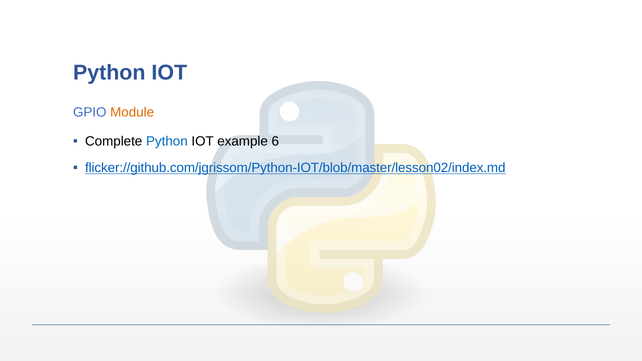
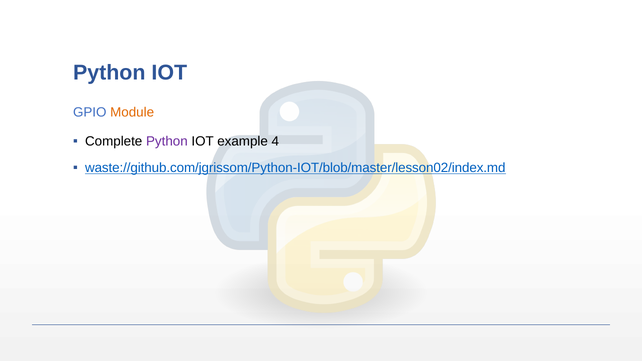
Python colour: blue -> purple (167, 141)
6: 6 -> 4 (275, 141)
flicker://github.com/jgrissom/Python-IOT/blob/master/lesson02/index.md: flicker://github.com/jgrissom/Python-IOT/blob/master/lesson02/index.md -> waste://github.com/jgrissom/Python-IOT/blob/master/lesson02/index.md (295, 168)
